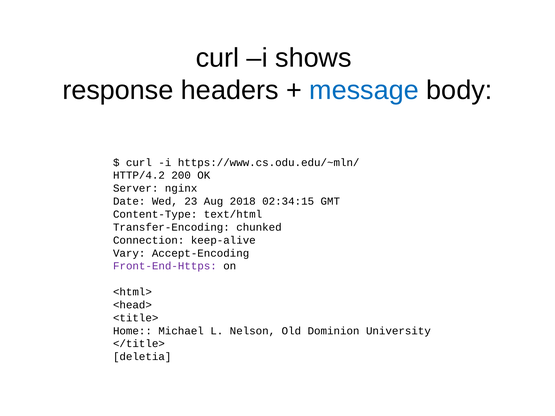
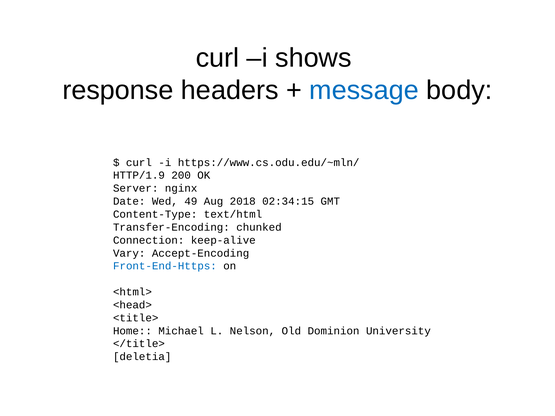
HTTP/4.2: HTTP/4.2 -> HTTP/1.9 (139, 176)
23: 23 -> 49 (191, 201)
Front-End-Https colour: purple -> blue (165, 266)
